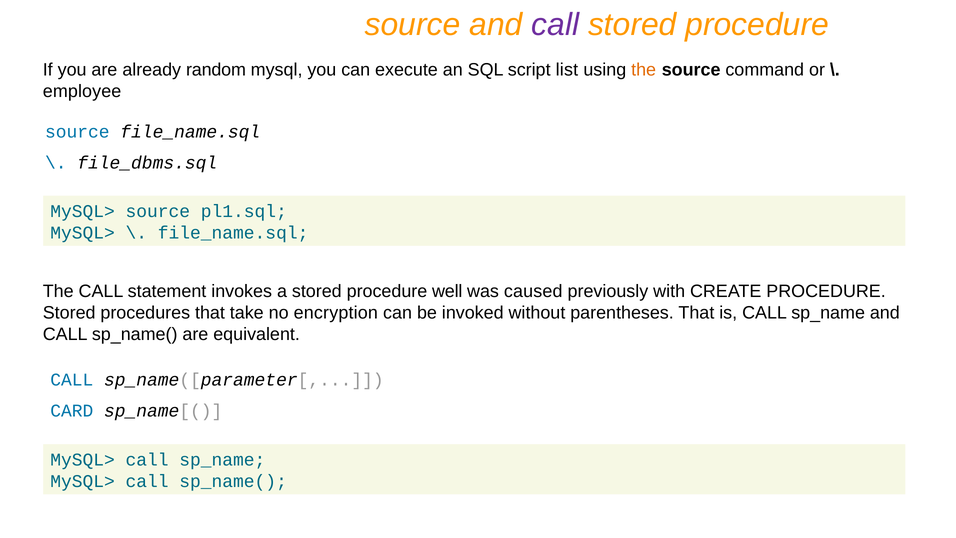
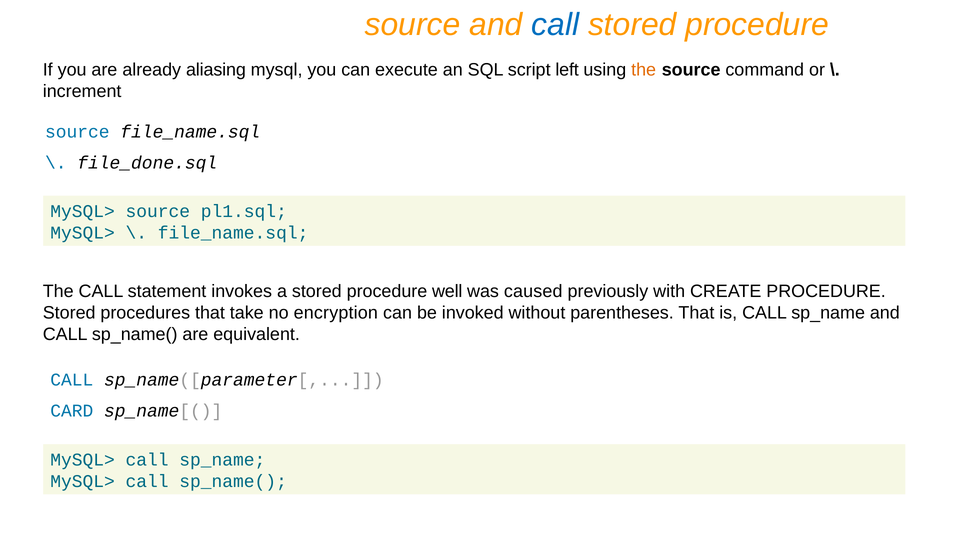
call colour: purple -> blue (555, 25)
random: random -> aliasing (216, 70)
list: list -> left (567, 70)
employee: employee -> increment (82, 91)
file_dbms.sql: file_dbms.sql -> file_done.sql (147, 163)
